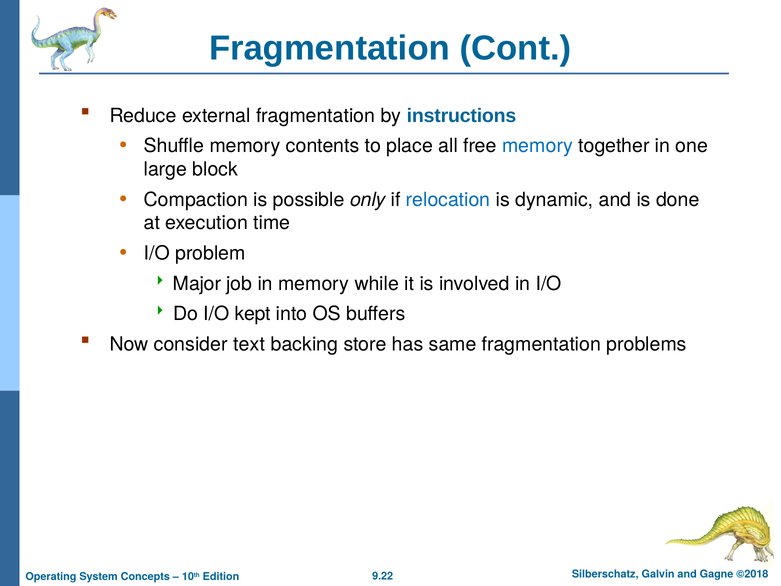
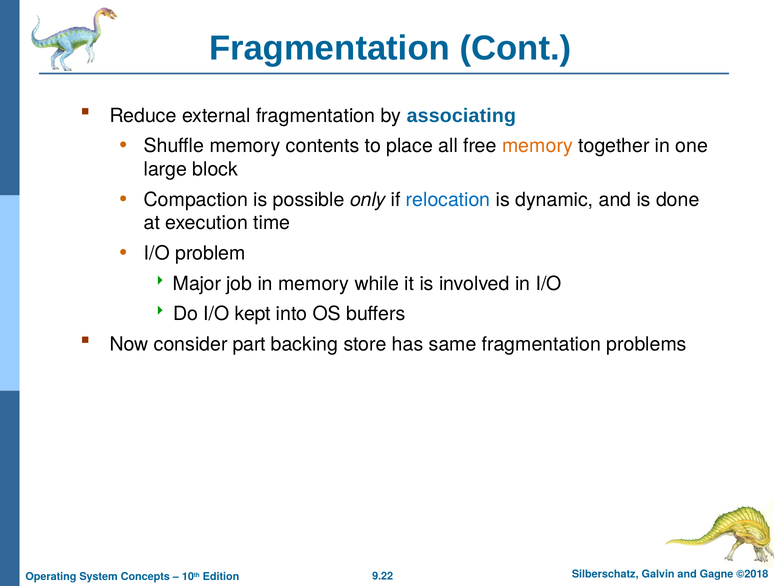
instructions: instructions -> associating (461, 116)
memory colour: blue -> orange (538, 146)
text: text -> part (249, 344)
